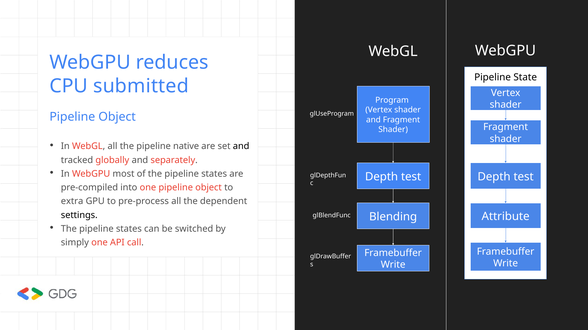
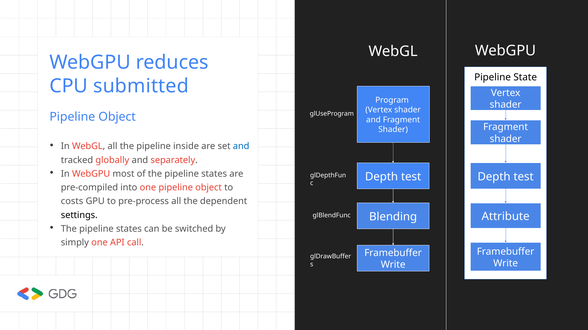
native: native -> inside (186, 147)
and colour: black -> blue (241, 147)
extra: extra -> costs (72, 202)
